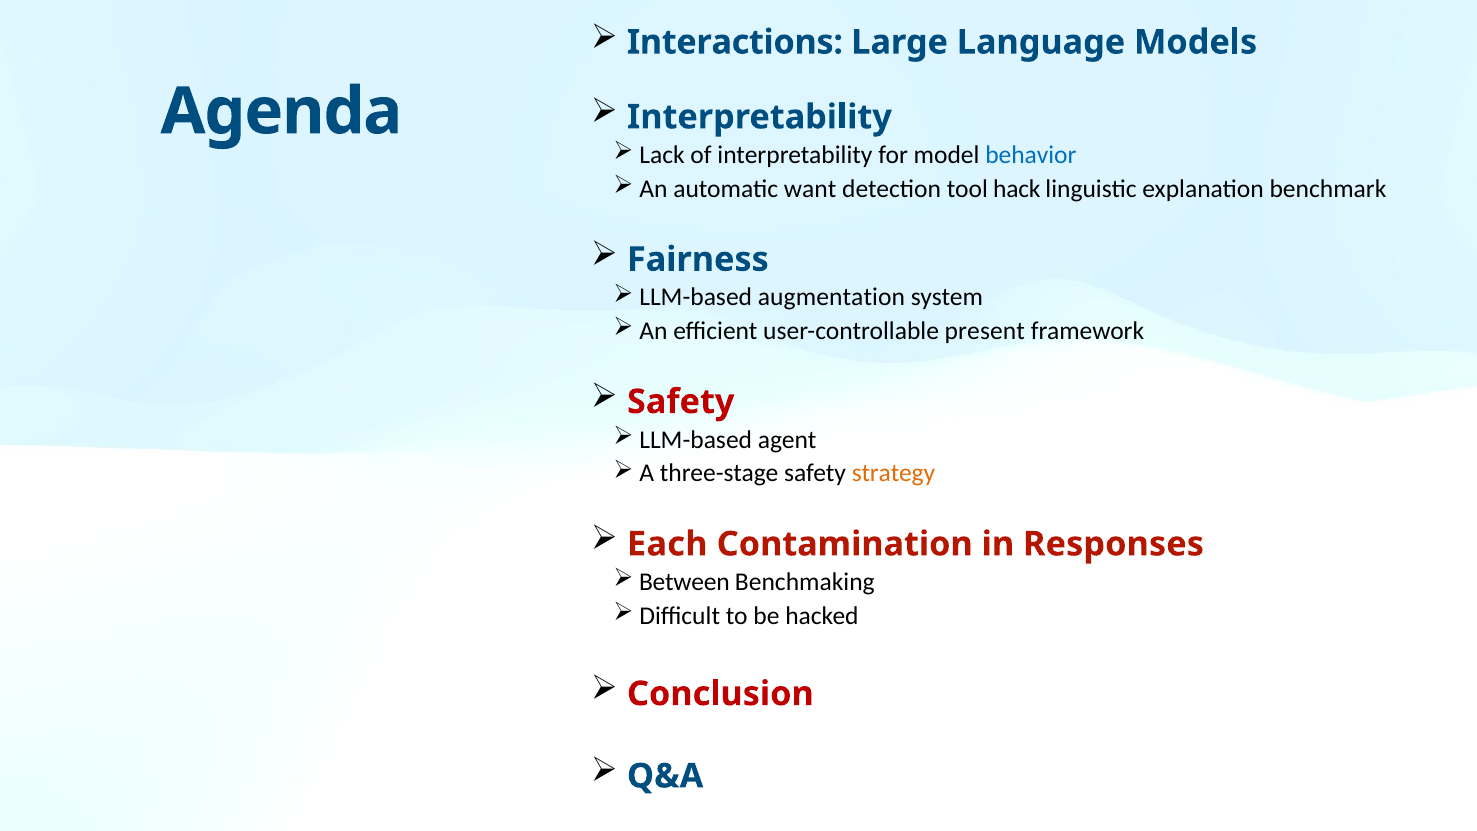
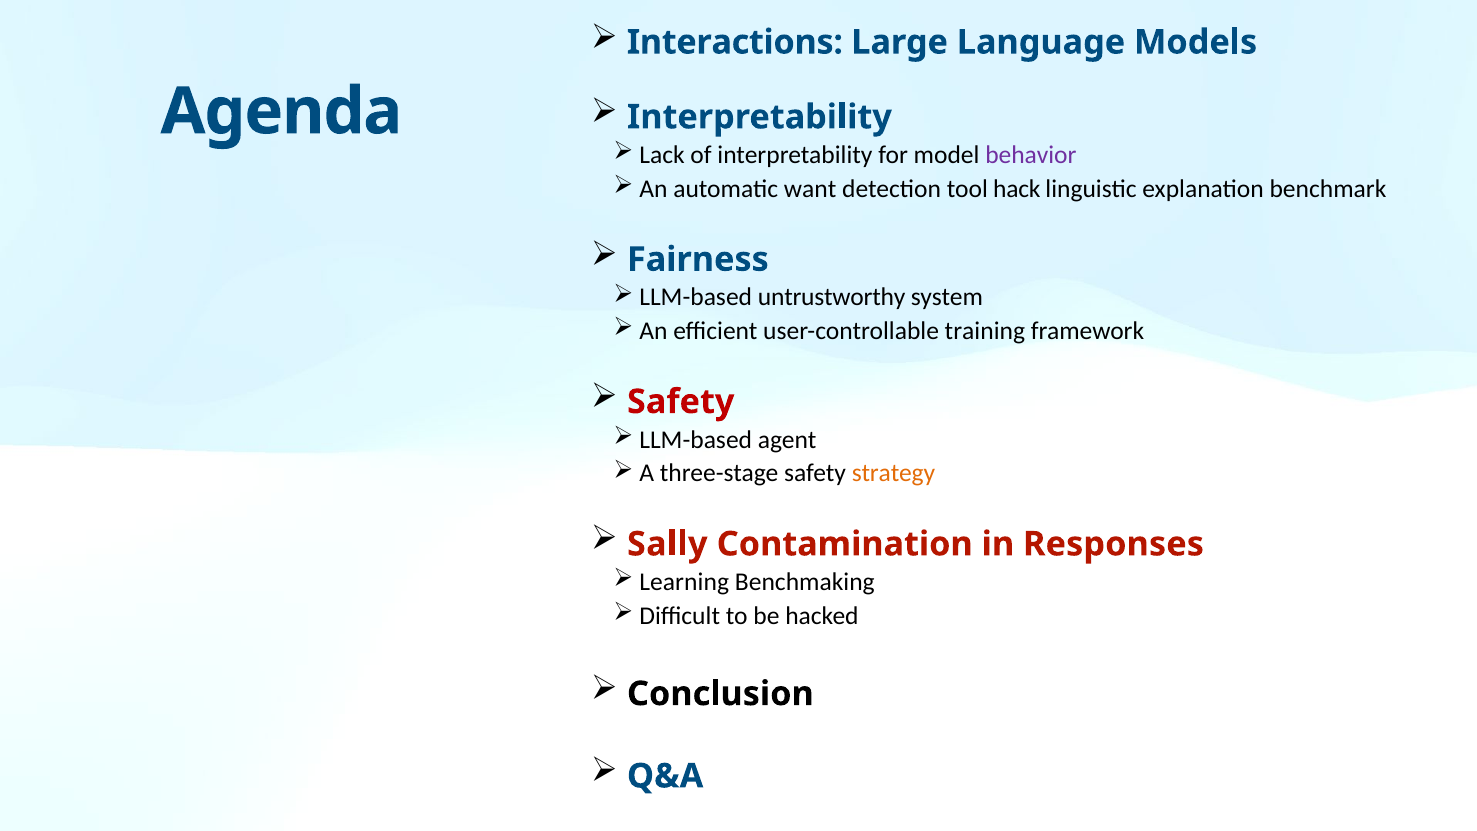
behavior colour: blue -> purple (1031, 155)
augmentation: augmentation -> untrustworthy (832, 297)
present: present -> training (985, 331)
Each: Each -> Sally (667, 544)
Between: Between -> Learning (684, 582)
Conclusion colour: red -> black (720, 694)
